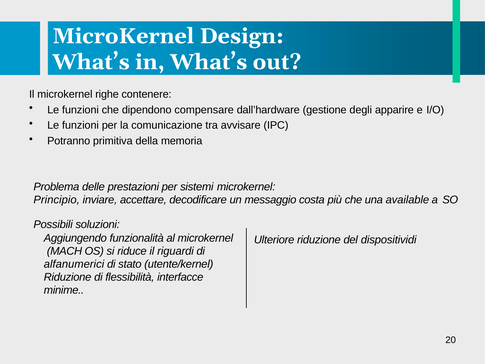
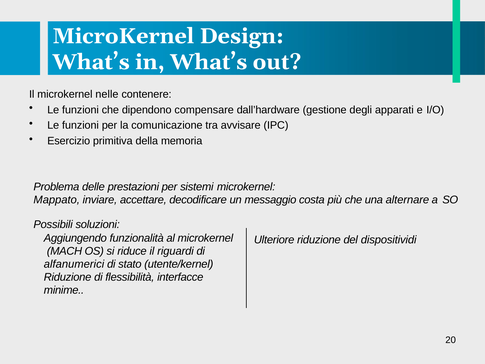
righe: righe -> nelle (107, 94)
apparire: apparire -> apparati (394, 110)
Potranno: Potranno -> Esercizio (69, 141)
Principio: Principio -> Mappato (57, 200)
available: available -> alternare (407, 200)
